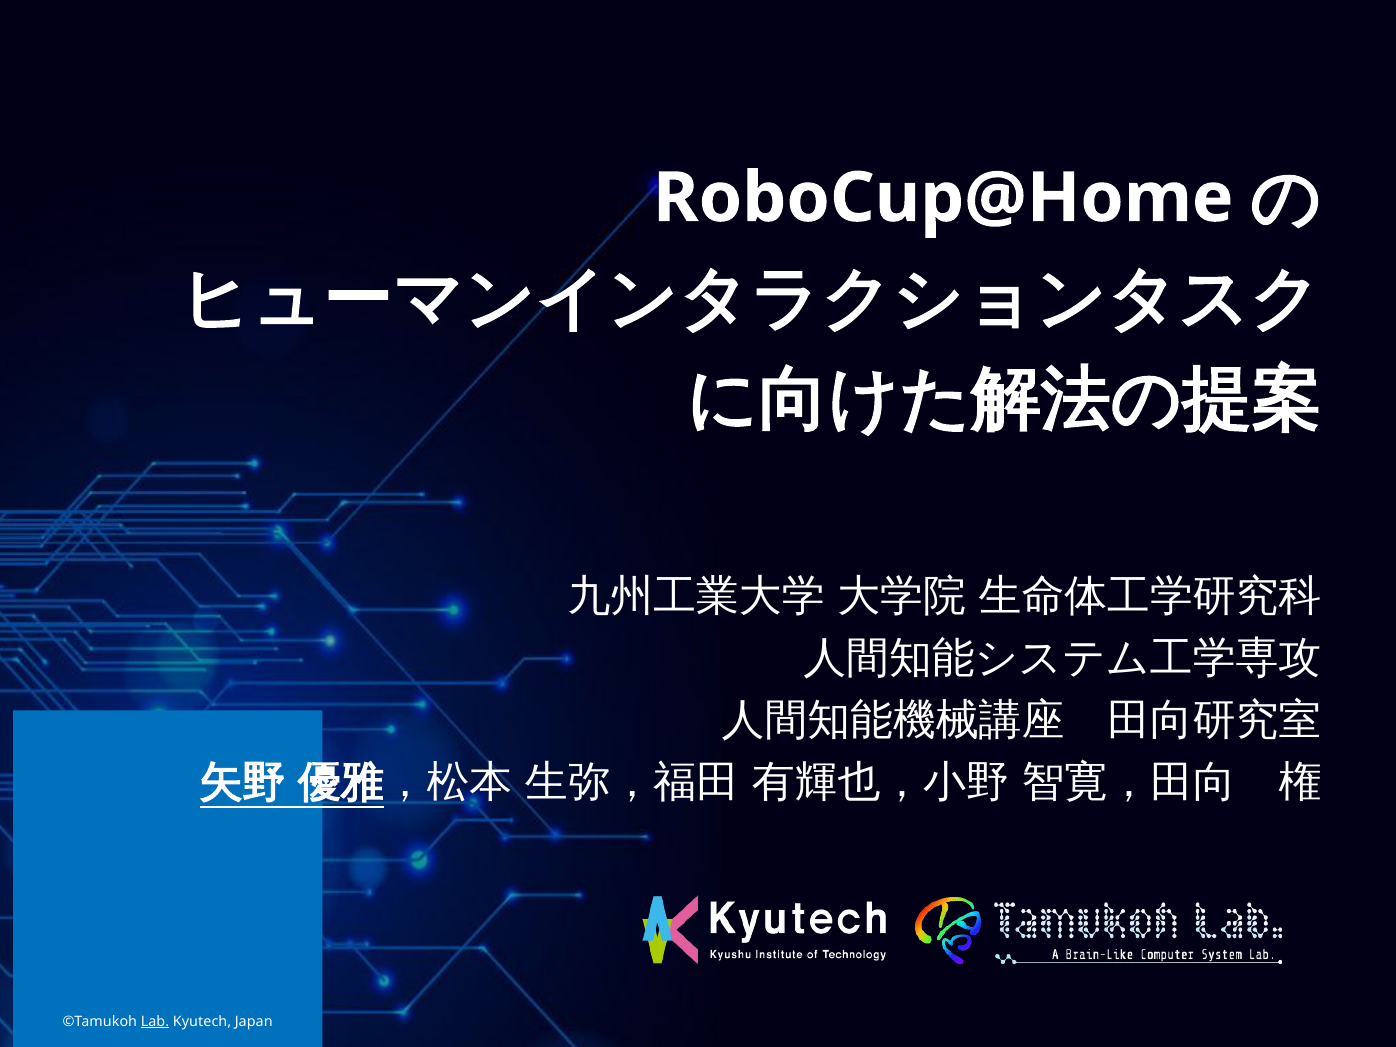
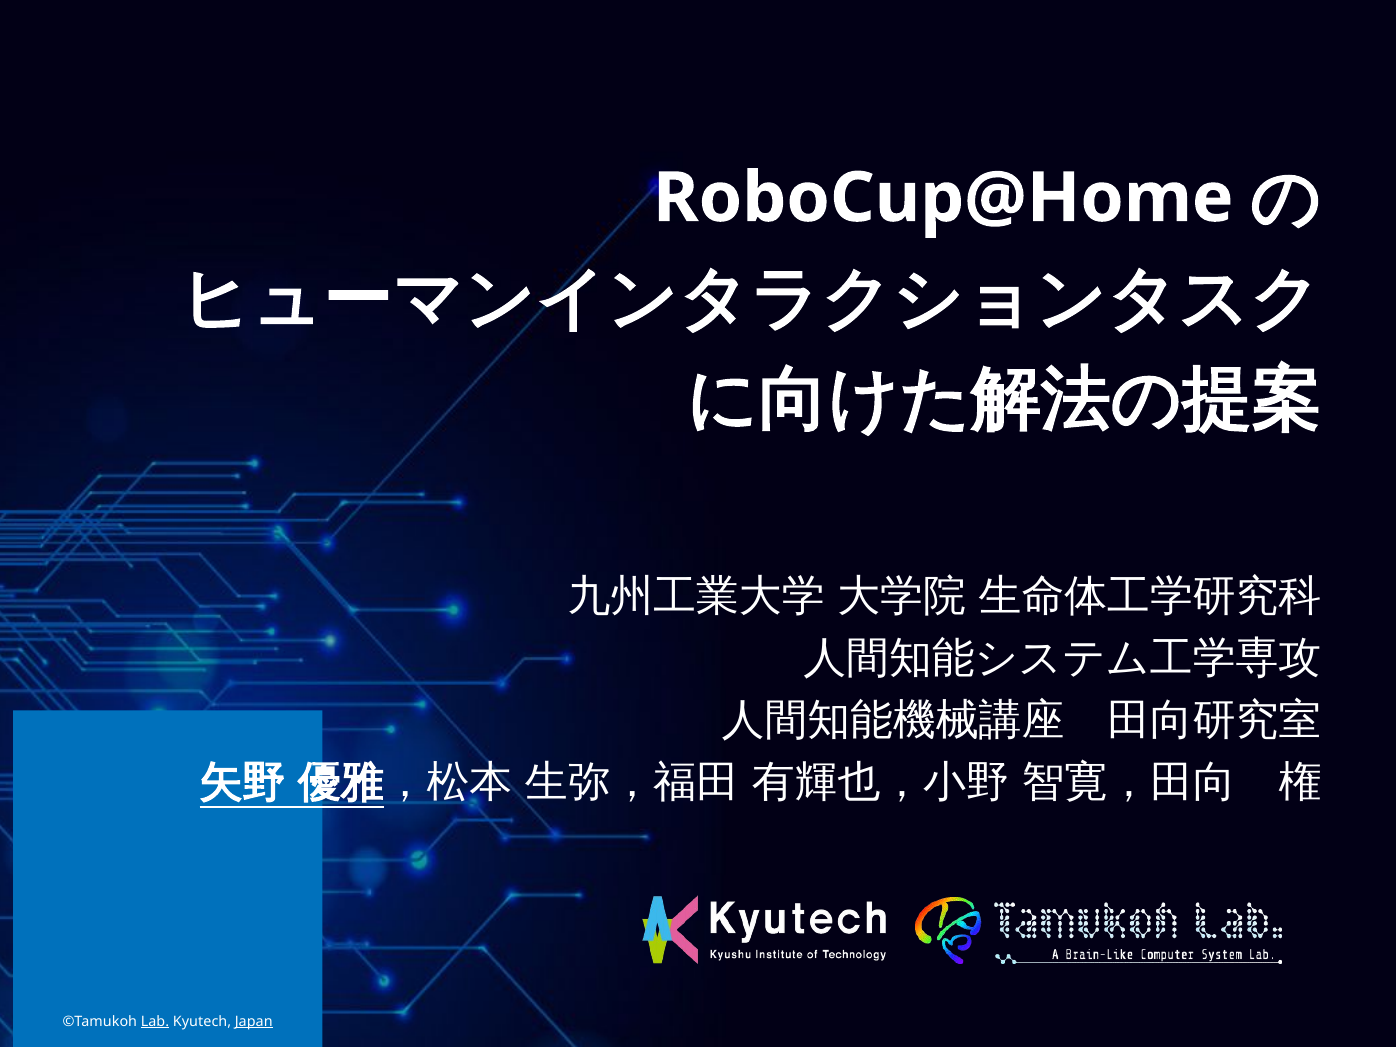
Japan underline: none -> present (254, 1021)
